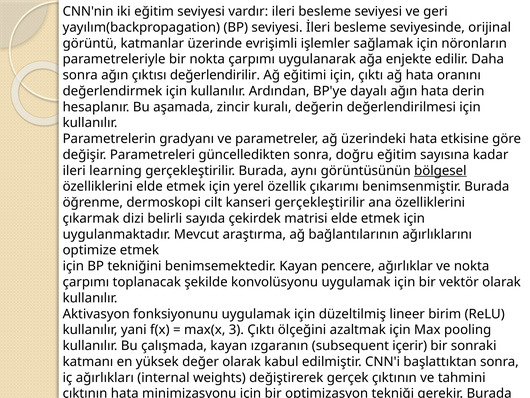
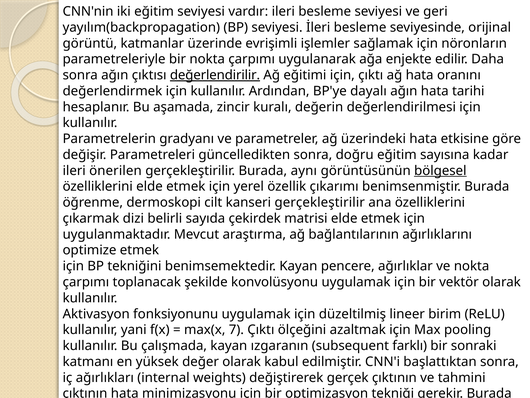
değerlendirilir underline: none -> present (215, 75)
derin: derin -> tarihi (468, 91)
learning: learning -> önerilen (115, 170)
3: 3 -> 7 (236, 329)
içerir: içerir -> farklı (410, 345)
